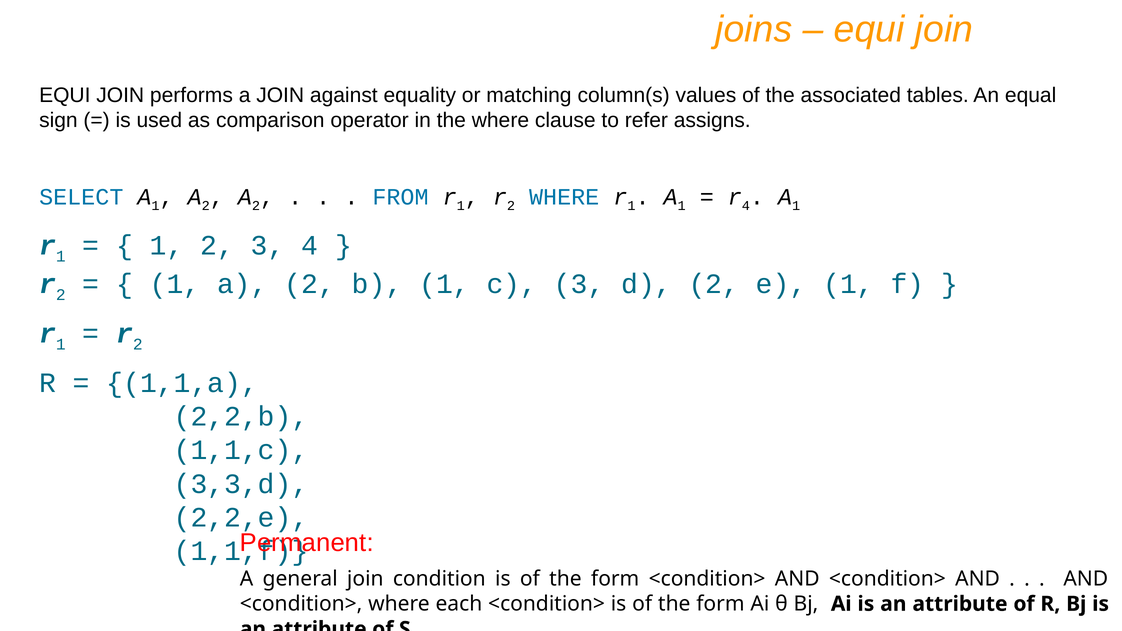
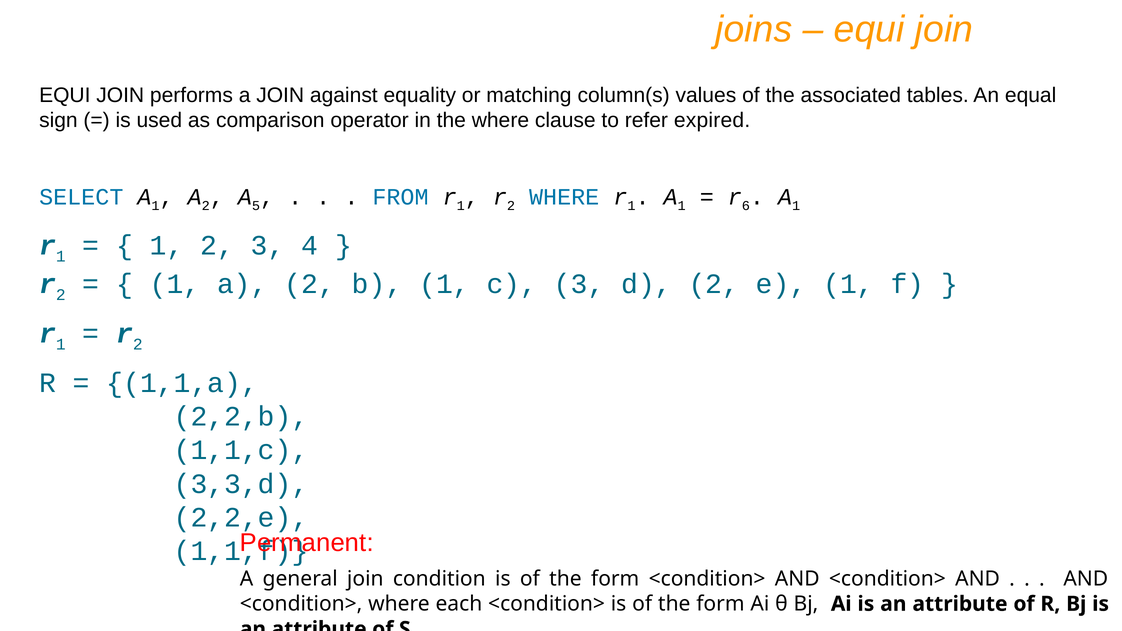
assigns: assigns -> expired (712, 121)
2: 2 -> 5 (256, 206)
r 4: 4 -> 6 (746, 206)
